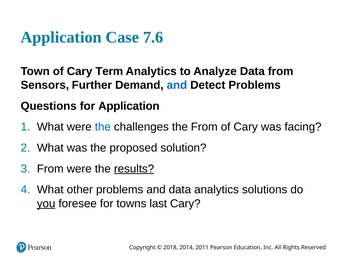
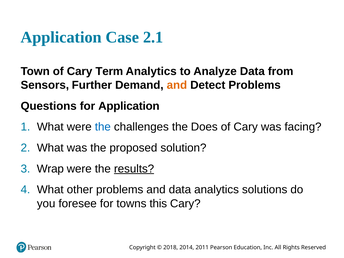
7.6: 7.6 -> 2.1 (153, 37)
and colour: blue -> orange (177, 85)
the From: From -> Does (204, 127)
From: From -> Wrap (50, 169)
you underline: present -> none (46, 203)
last: last -> this (158, 203)
